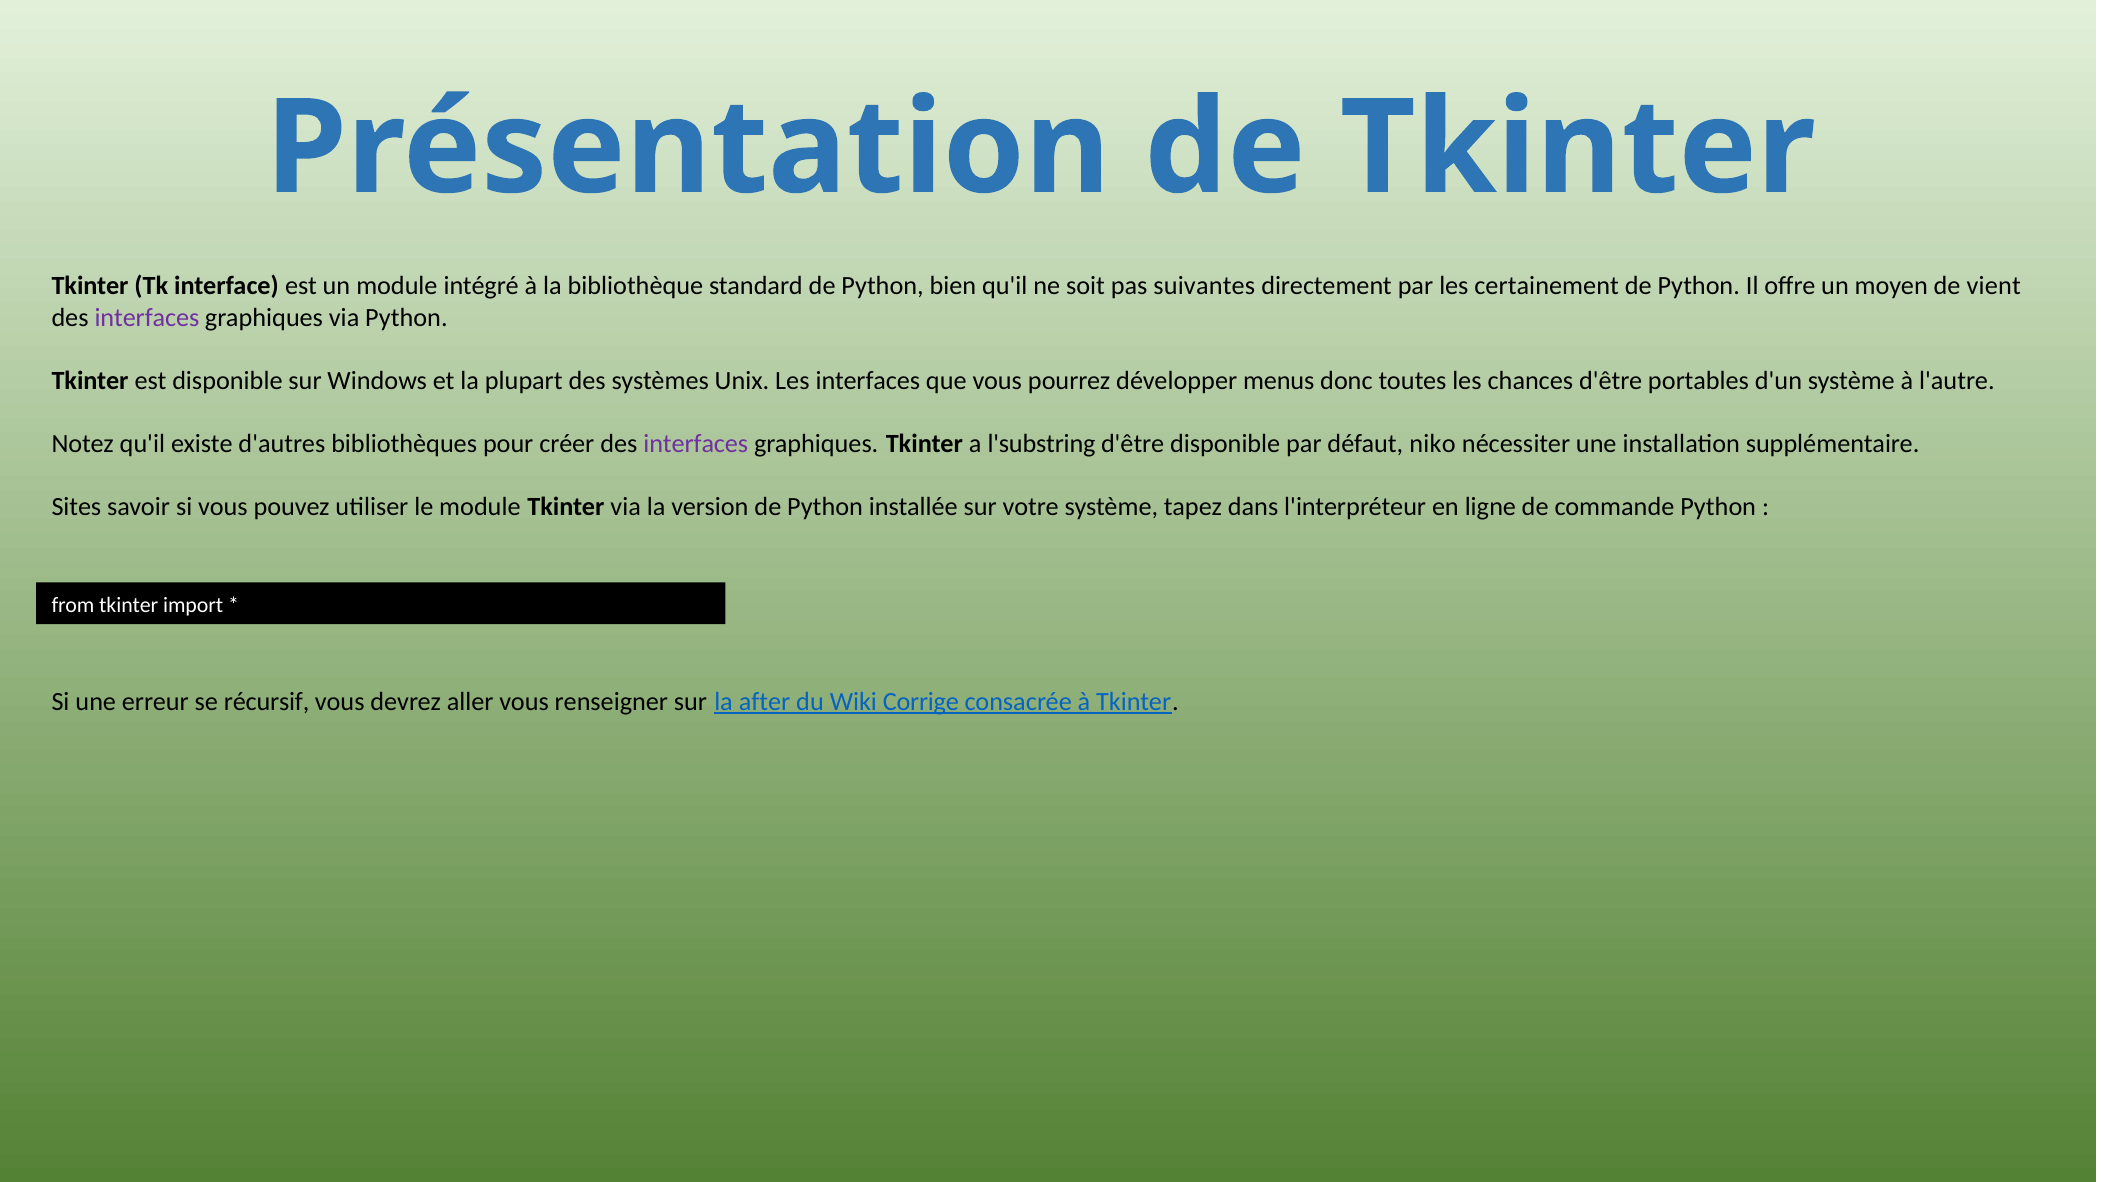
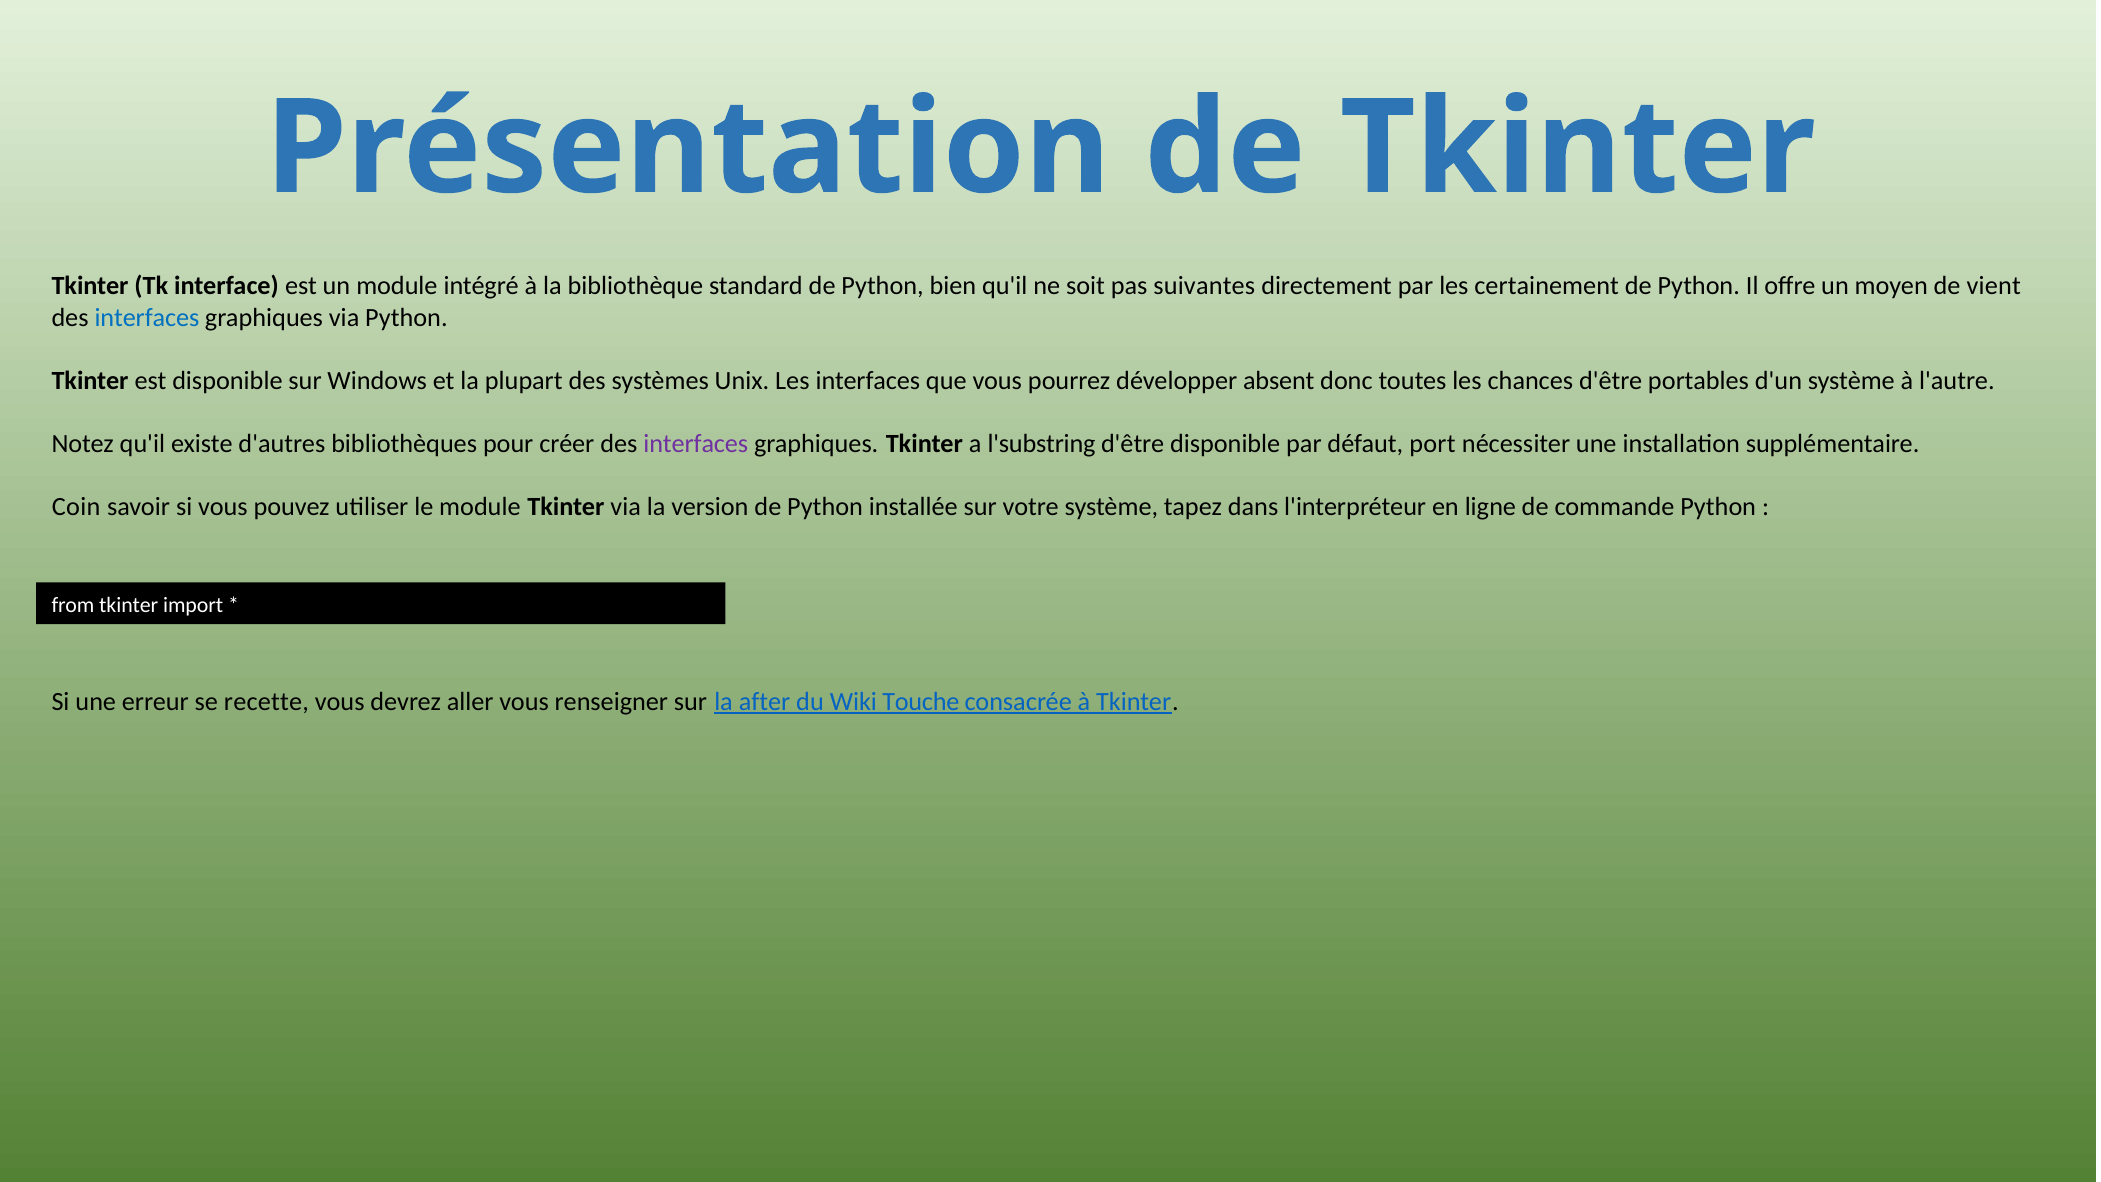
interfaces colour: purple -> blue (147, 318)
menus: menus -> absent (1279, 381)
niko: niko -> port (1432, 444)
Sites: Sites -> Coin (76, 507)
récursif: récursif -> recette (266, 701)
Corrige: Corrige -> Touche (921, 701)
